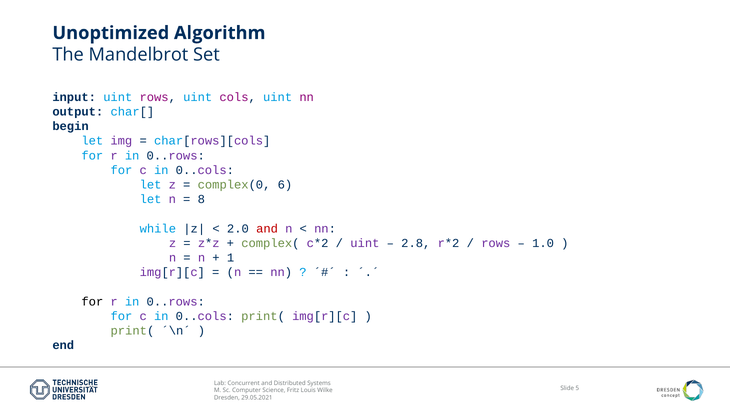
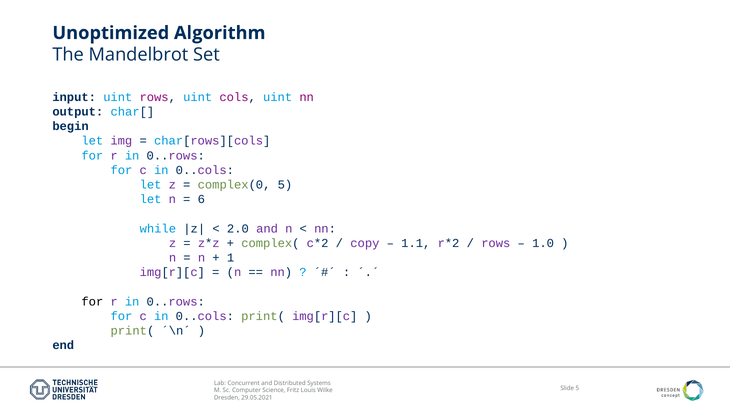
complex(0 6: 6 -> 5 (285, 185)
8: 8 -> 6 (201, 199)
and colour: red -> purple (267, 228)
uint: uint -> copy (365, 243)
2.8: 2.8 -> 1.1 (416, 243)
